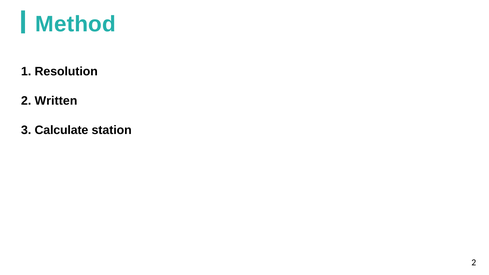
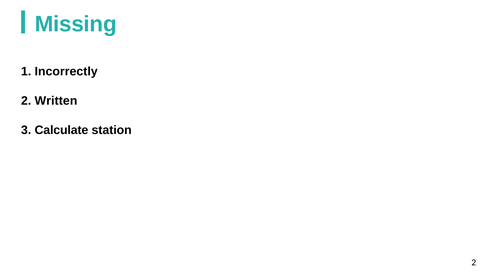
Method: Method -> Missing (76, 24)
Resolution: Resolution -> Incorrectly (66, 71)
